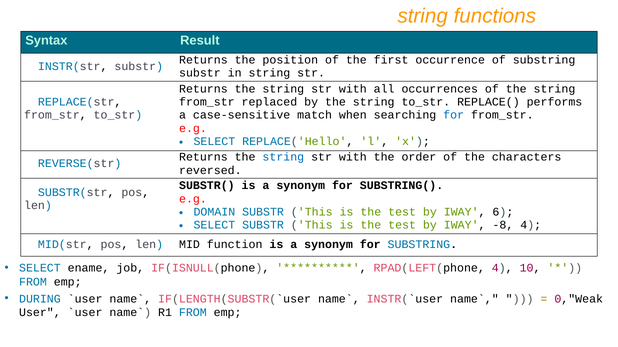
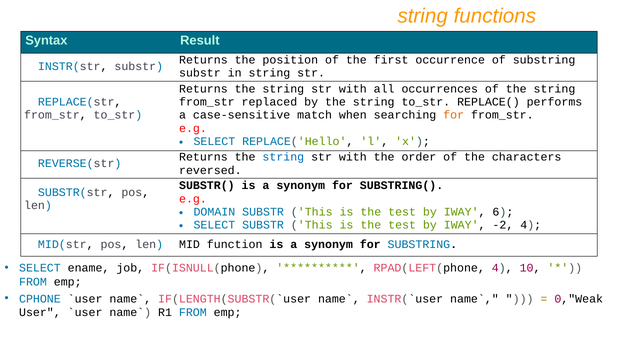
for colour: blue -> orange (454, 115)
-8: -8 -> -2 (503, 225)
DURING: DURING -> CPHONE (40, 299)
